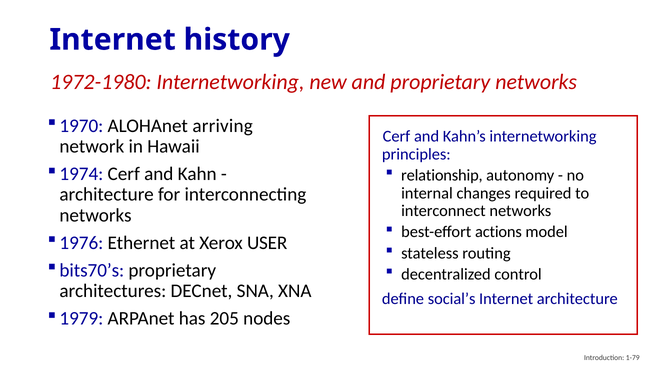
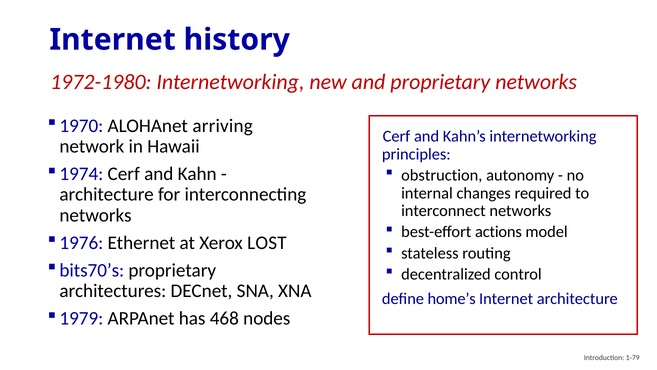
relationship: relationship -> obstruction (442, 175)
USER: USER -> LOST (267, 243)
social’s: social’s -> home’s (452, 299)
205: 205 -> 468 (224, 318)
